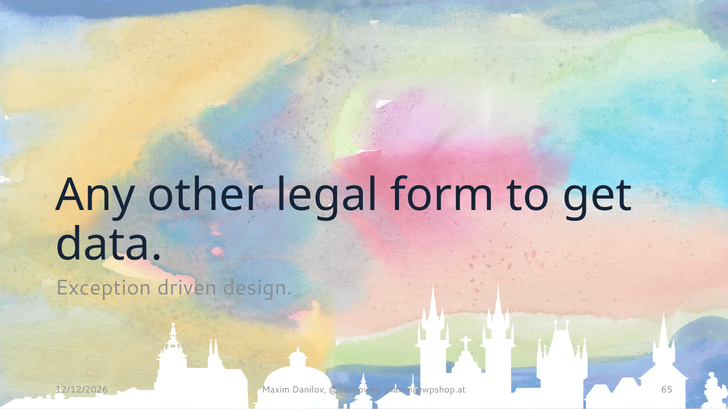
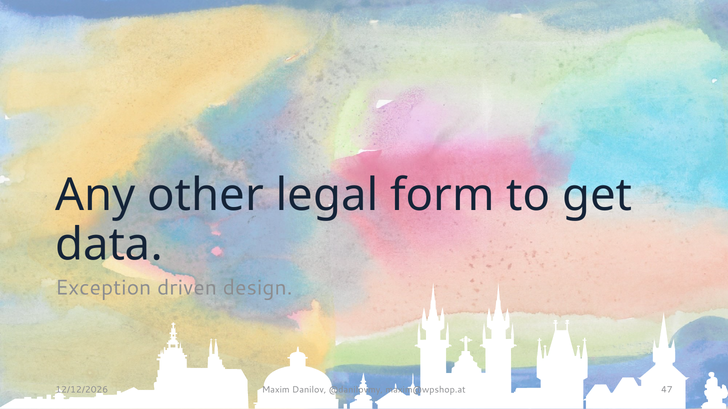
65: 65 -> 47 (667, 390)
